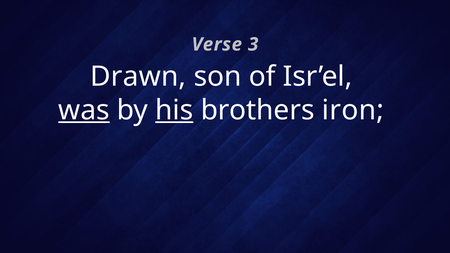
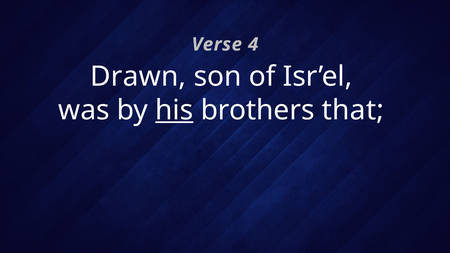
3: 3 -> 4 (253, 44)
was underline: present -> none (84, 110)
iron: iron -> that (353, 110)
